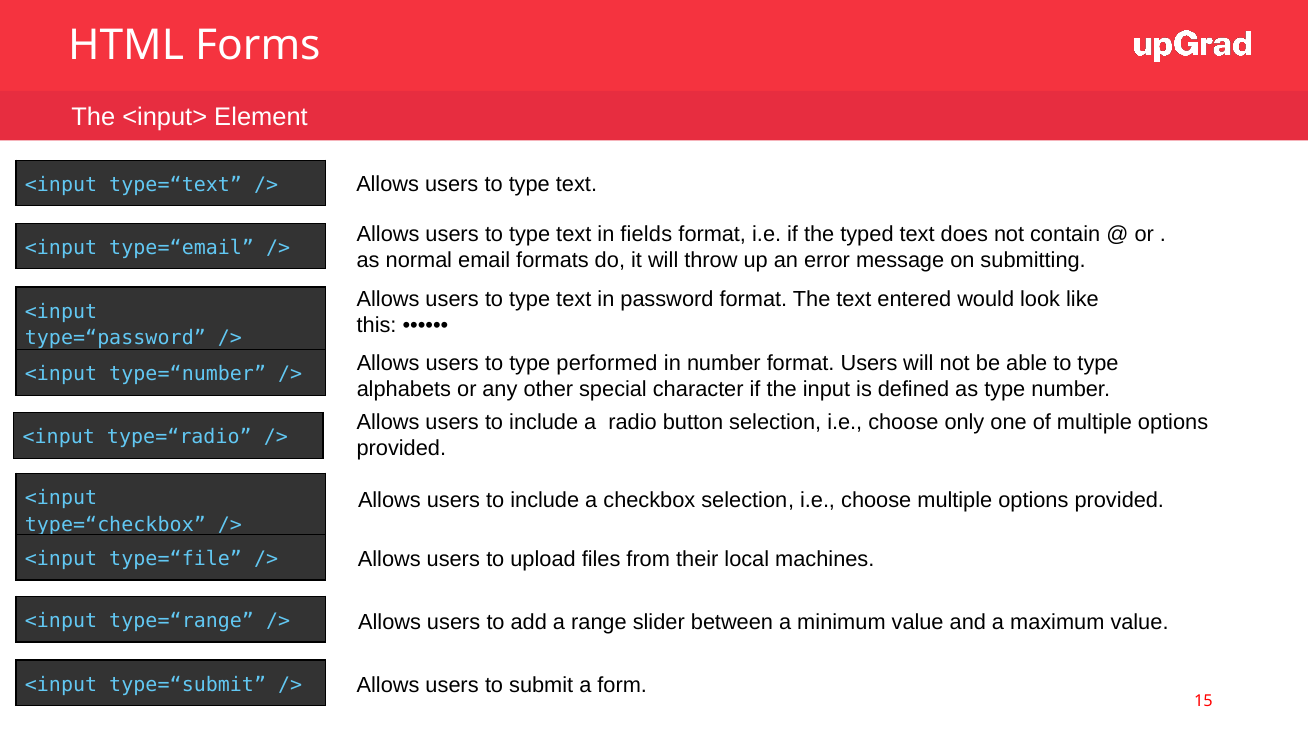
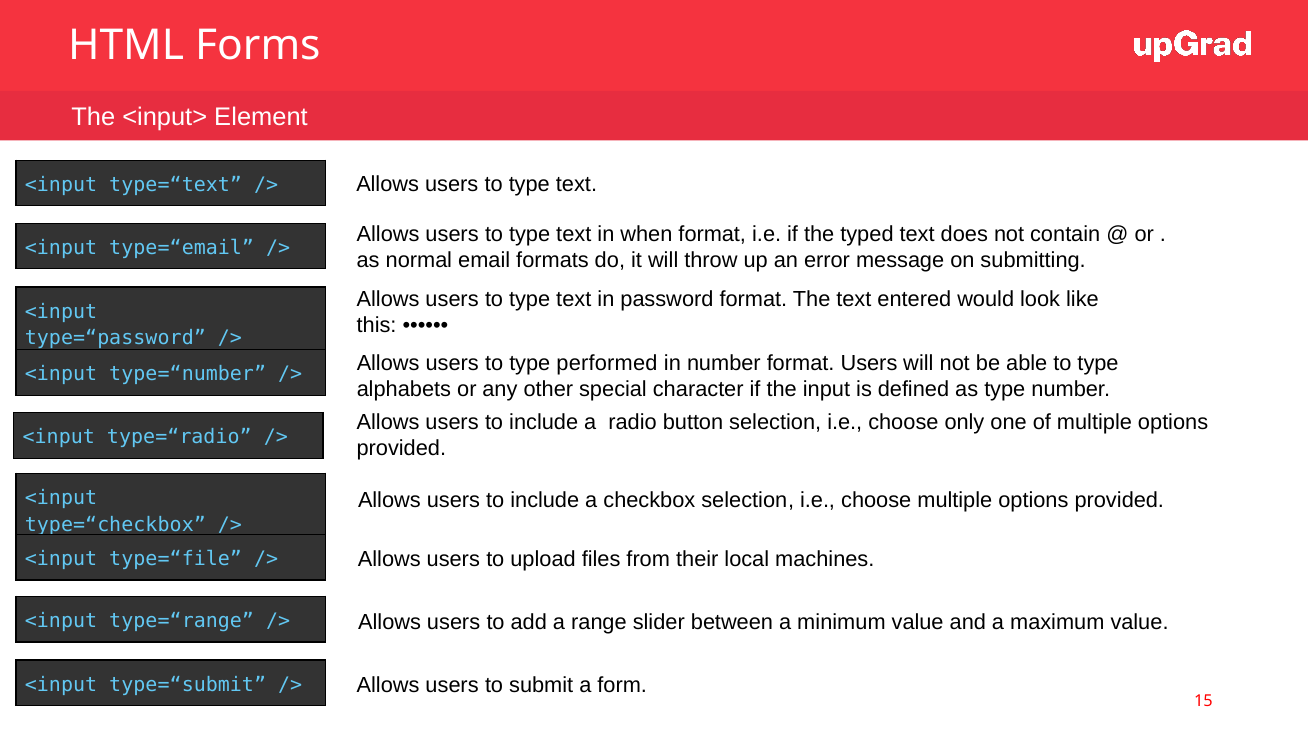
fields: fields -> when (646, 234)
